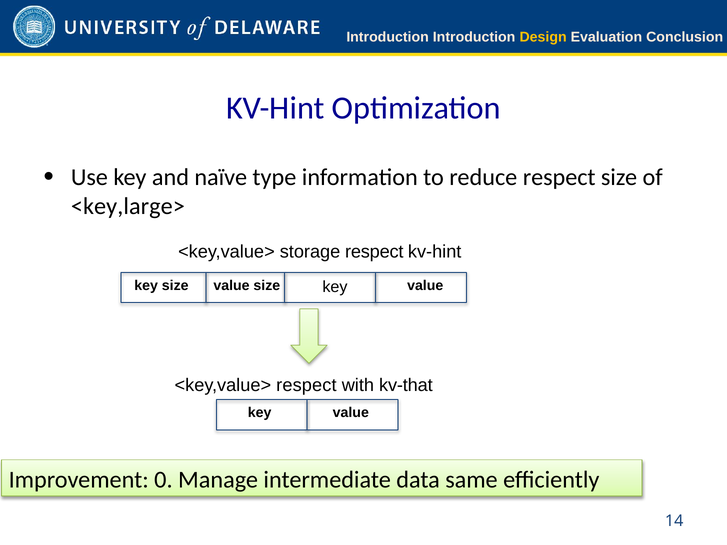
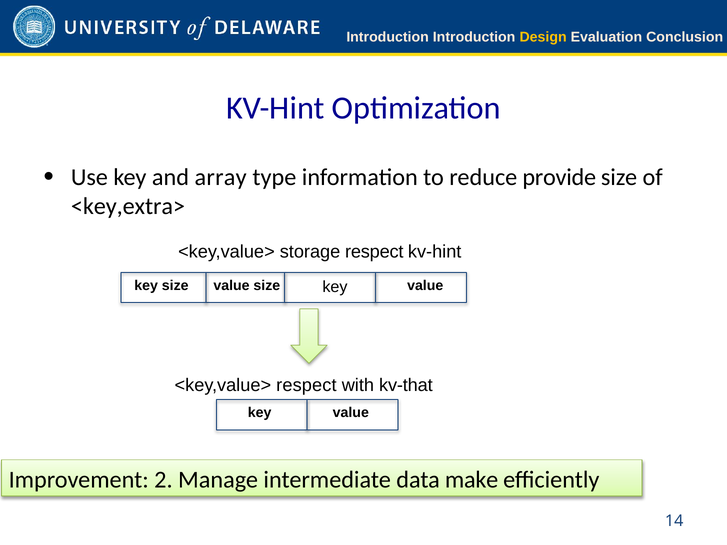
naïve: naïve -> array (221, 177)
reduce respect: respect -> provide (559, 177)
<key,large>: <key,large> -> <key,extra> (128, 206)
0: 0 -> 2 (163, 480)
same: same -> make (472, 480)
